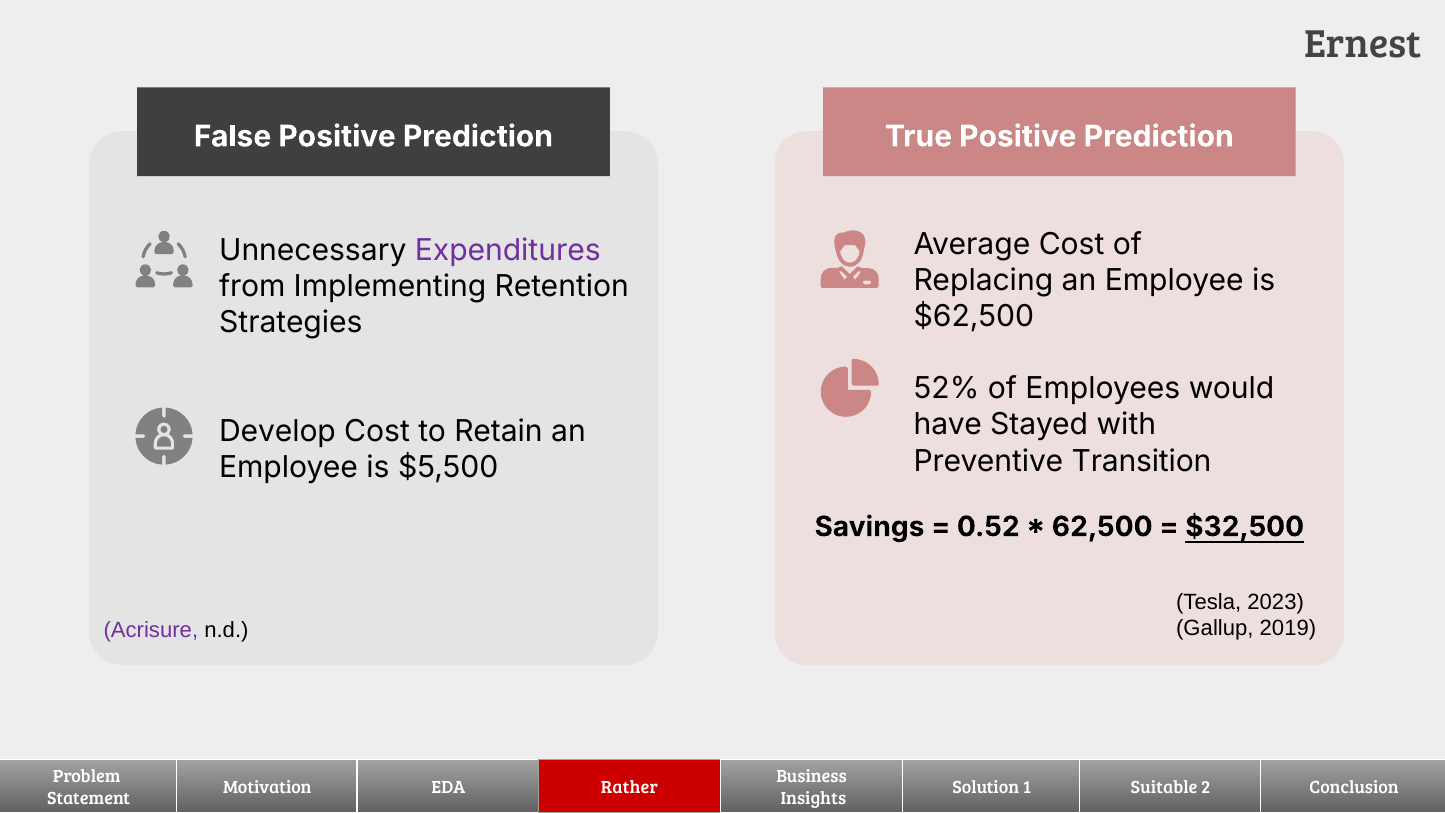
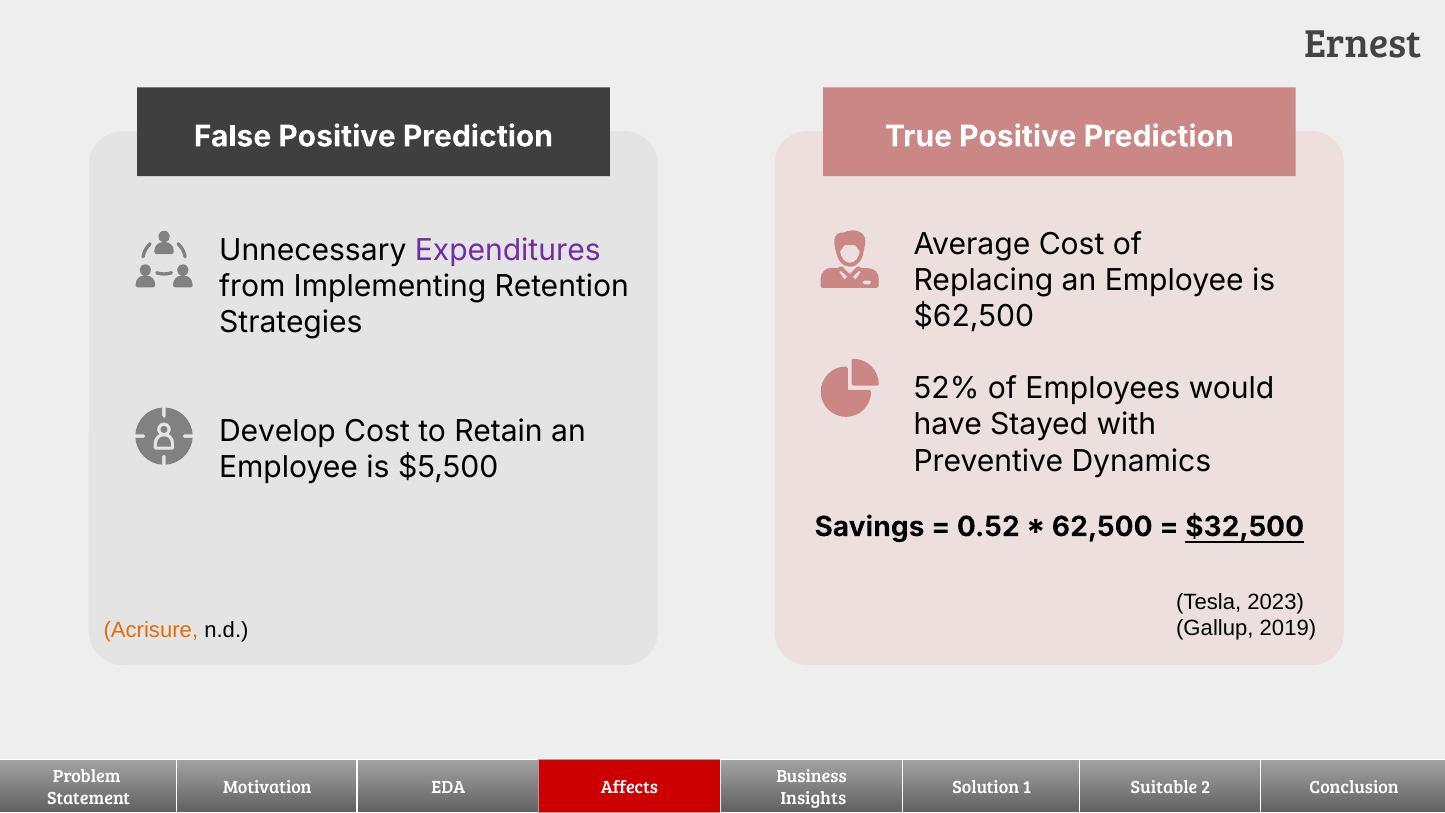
Transition: Transition -> Dynamics (1141, 461)
Acrisure colour: purple -> orange (151, 630)
Rather: Rather -> Affects (629, 787)
